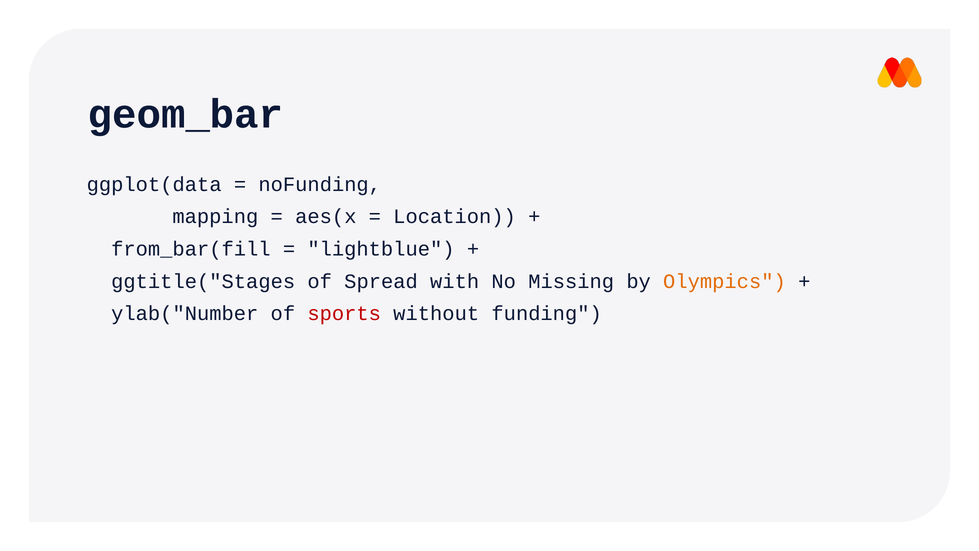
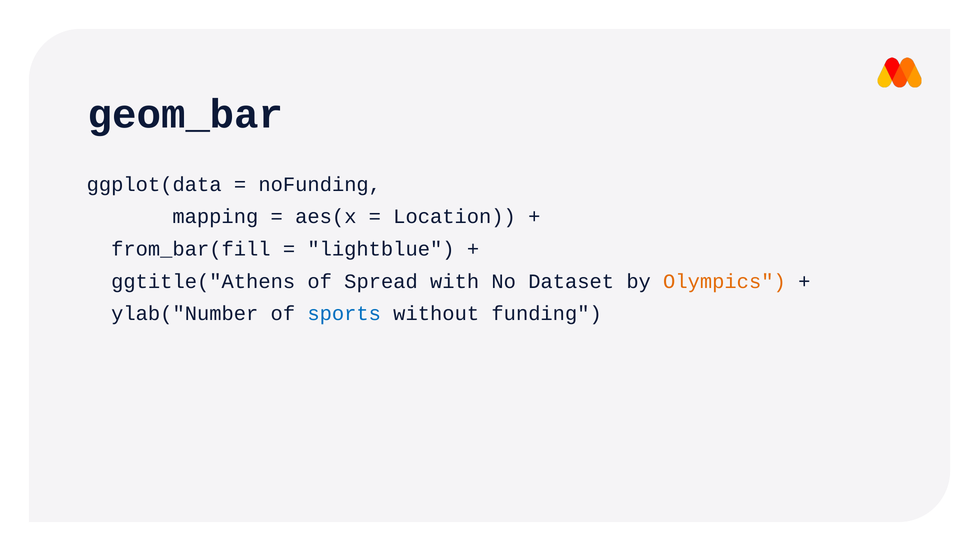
ggtitle("Stages: ggtitle("Stages -> ggtitle("Athens (203, 281)
Missing: Missing -> Dataset (571, 281)
sports colour: red -> blue (344, 313)
